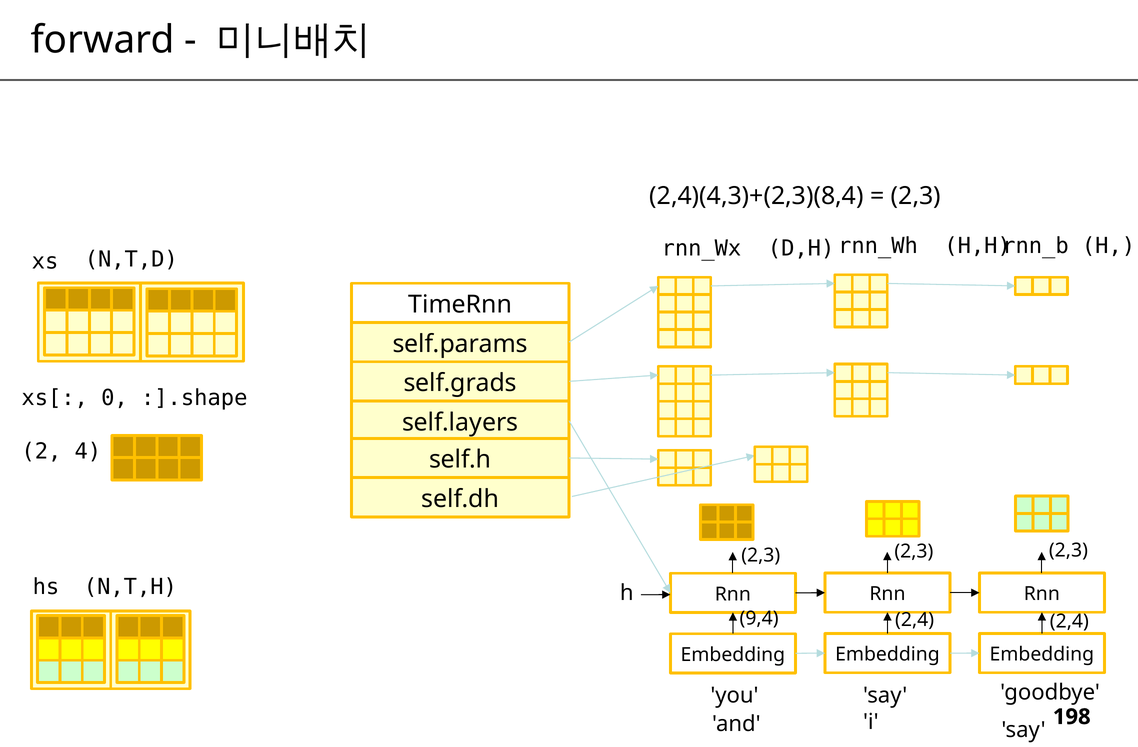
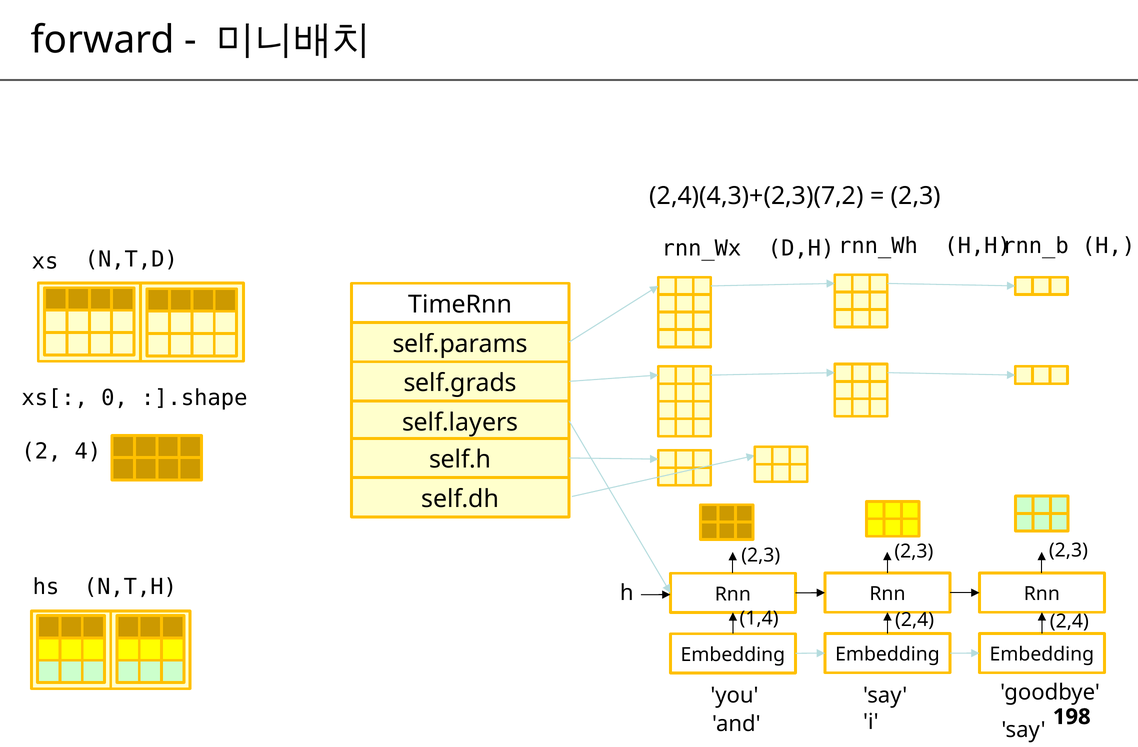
2,4)(4,3)+(2,3)(8,4: 2,4)(4,3)+(2,3)(8,4 -> 2,4)(4,3)+(2,3)(7,2 (757, 196)
9,4: 9,4 -> 1,4 (759, 619)
